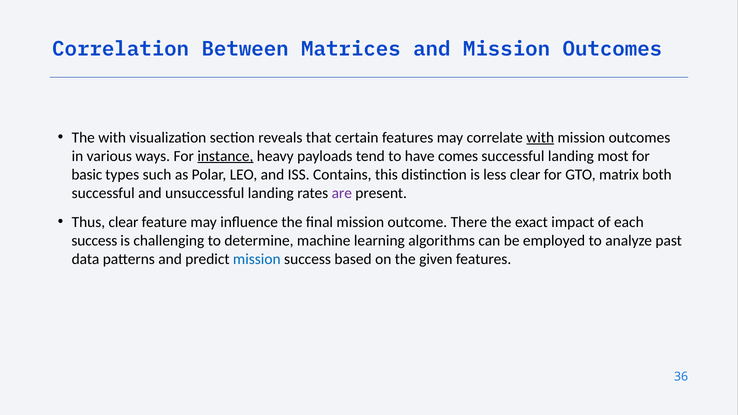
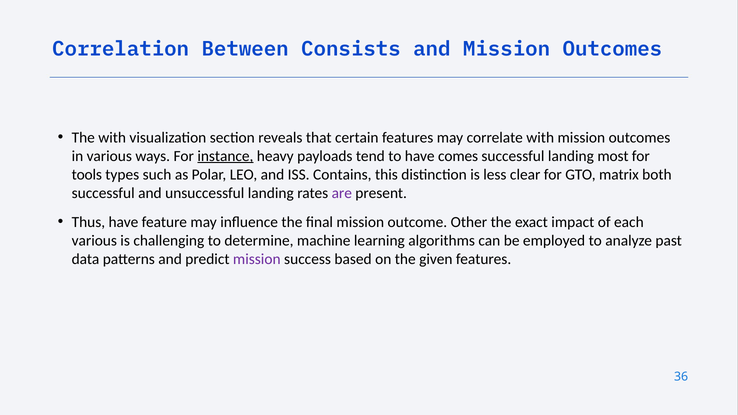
Matrices: Matrices -> Consists (351, 49)
with underline: present -> none (540, 138)
basic: basic -> tools (87, 175)
Thus clear: clear -> have (123, 222)
There: There -> Other (469, 222)
success: success -> various (94, 241)
mission colour: blue -> purple (257, 259)
